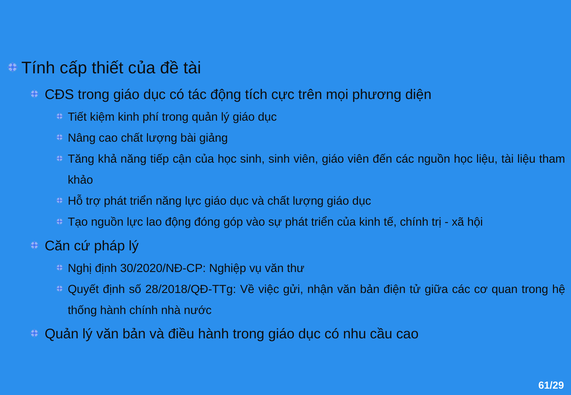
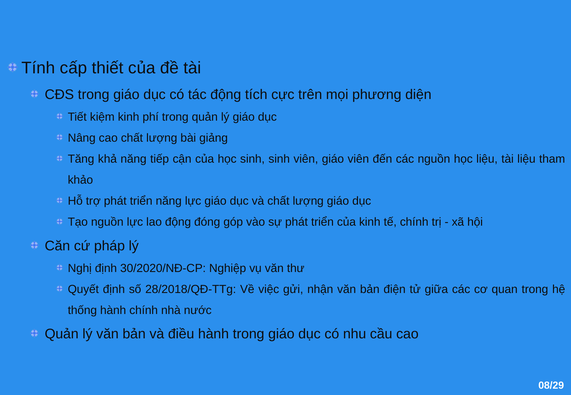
61/29: 61/29 -> 08/29 (551, 386)
